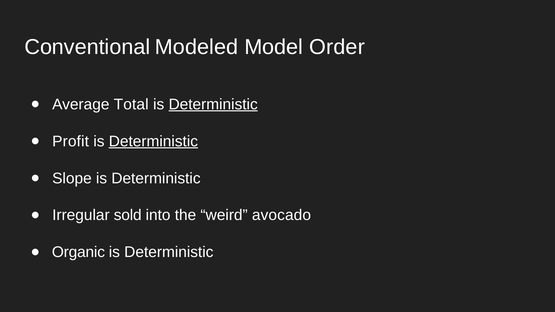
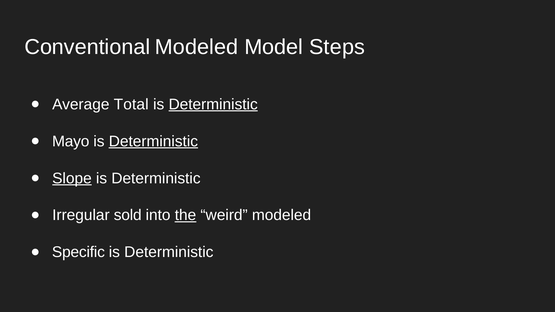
Order: Order -> Steps (337, 47)
Profit: Profit -> Mayo (71, 141)
Slope underline: none -> present (72, 178)
the underline: none -> present (186, 215)
weird avocado: avocado -> modeled (282, 215)
Organic: Organic -> Specific (78, 252)
